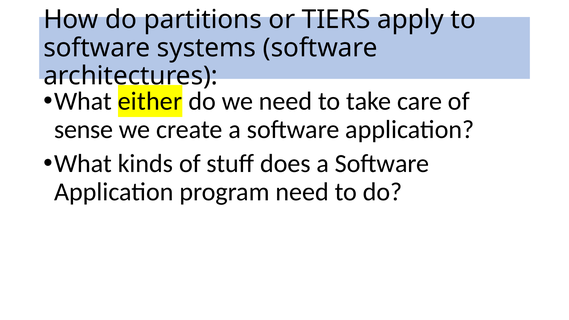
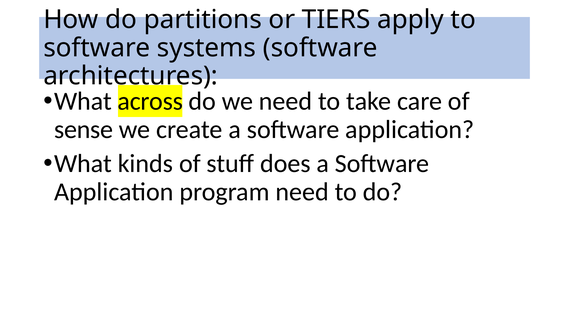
either: either -> across (150, 101)
